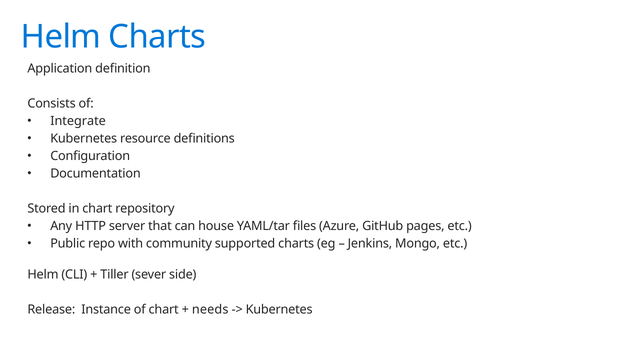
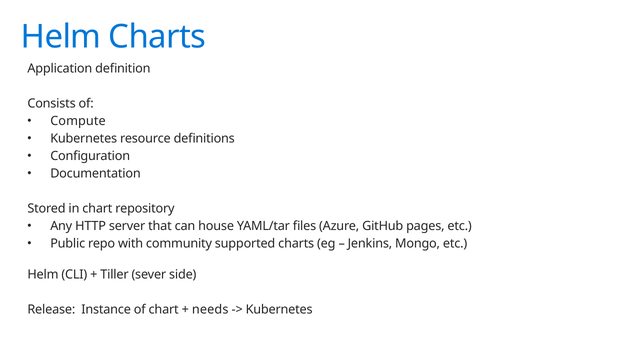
Integrate: Integrate -> Compute (78, 121)
